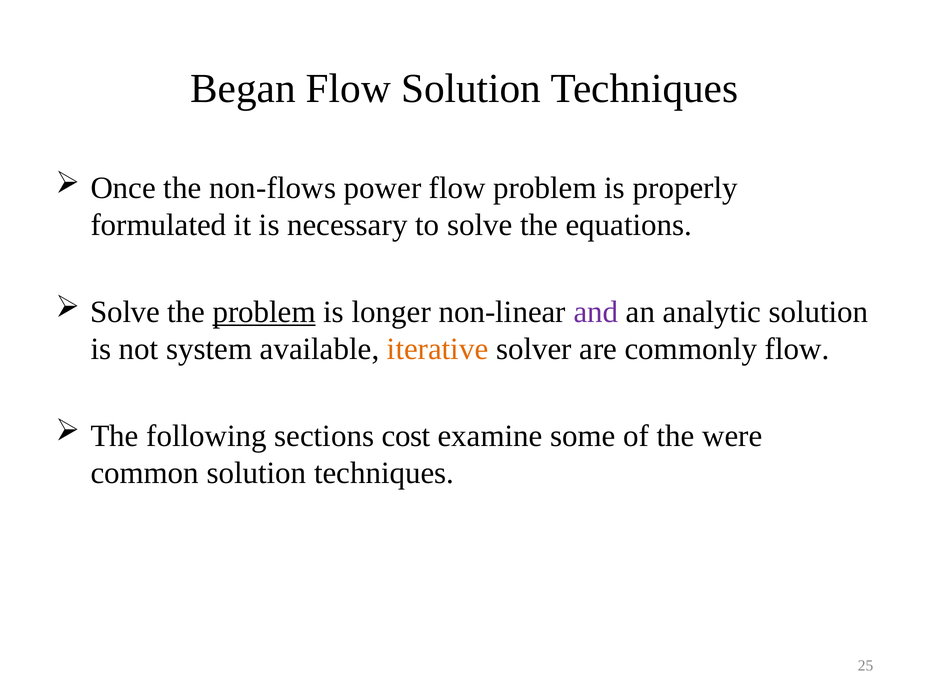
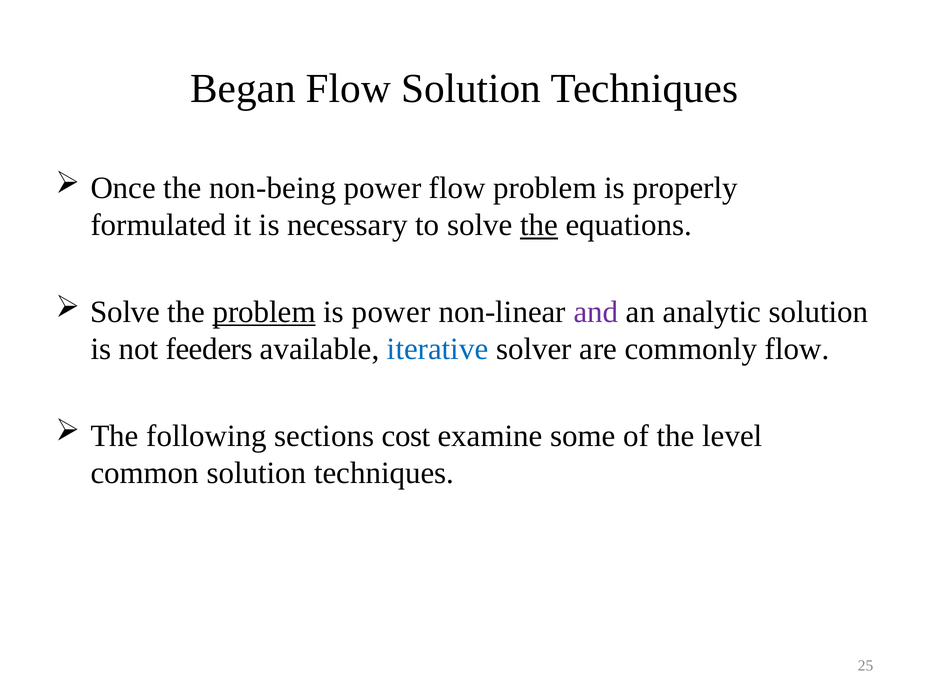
non-flows: non-flows -> non-being (273, 188)
the underline: none -> present (539, 225)
is longer: longer -> power (391, 312)
system: system -> feeders (209, 349)
iterative colour: orange -> blue (438, 349)
were: were -> level (732, 436)
